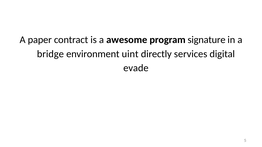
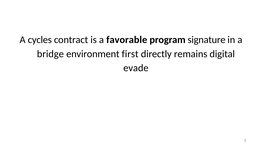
paper: paper -> cycles (40, 40)
awesome: awesome -> favorable (127, 40)
uint: uint -> first (130, 54)
services: services -> remains (191, 54)
